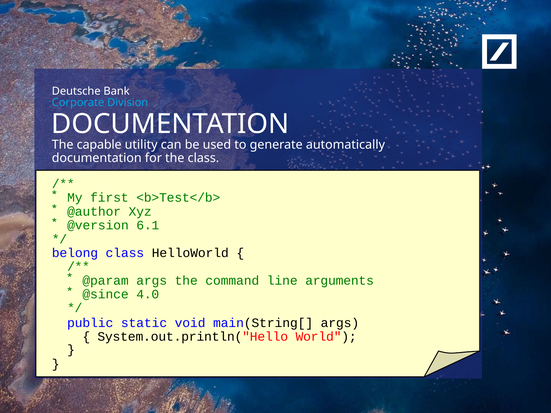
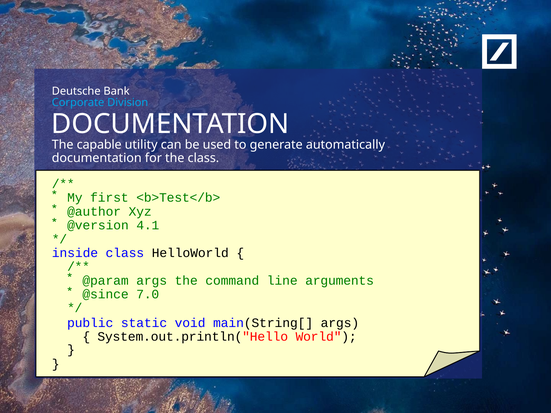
6.1: 6.1 -> 4.1 (148, 225)
belong: belong -> inside (75, 253)
4.0: 4.0 -> 7.0 (148, 294)
